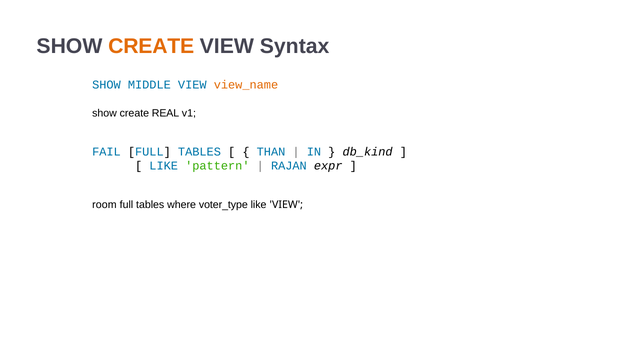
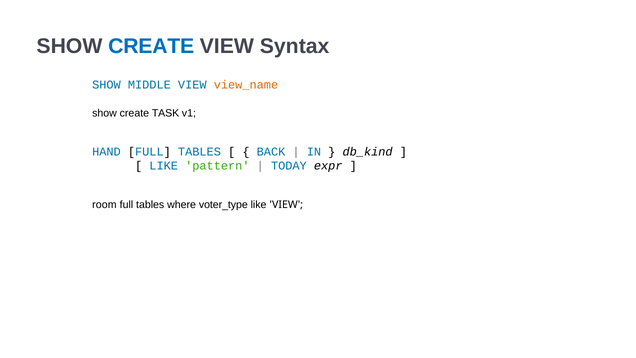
CREATE colour: orange -> blue (151, 46)
REAL: REAL -> TASK (166, 113)
FAIL: FAIL -> HAND (106, 152)
THAN: THAN -> BACK (271, 152)
RAJAN: RAJAN -> TODAY (289, 166)
